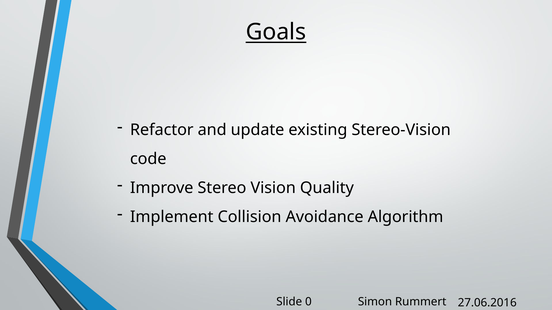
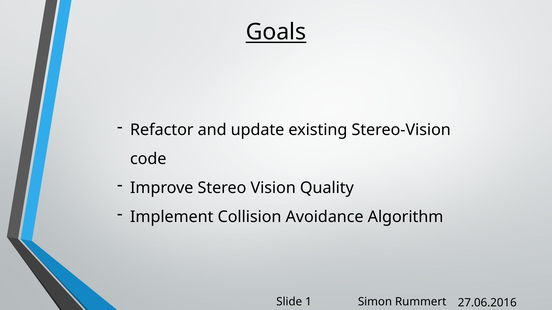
0: 0 -> 1 (308, 302)
